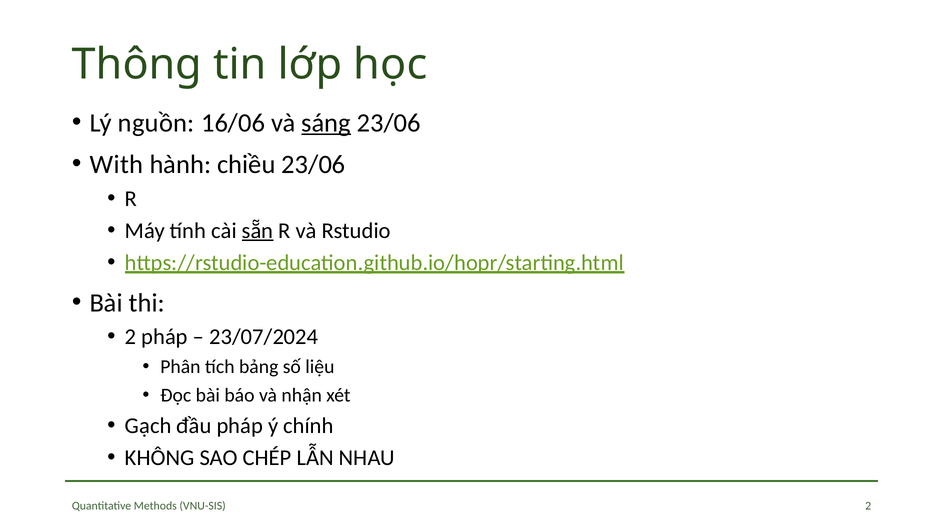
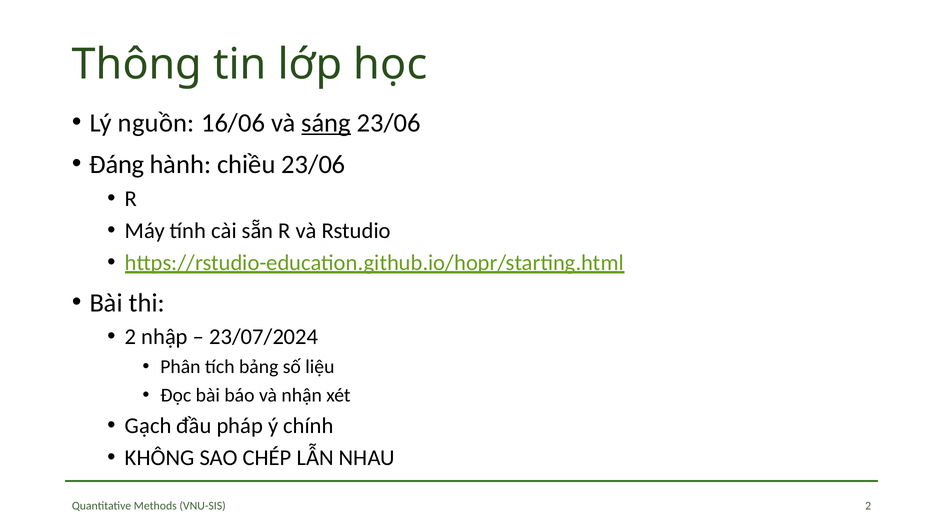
With: With -> Đáng (117, 165)
sẵn underline: present -> none (258, 231)
2 pháp: pháp -> nhập (165, 337)
